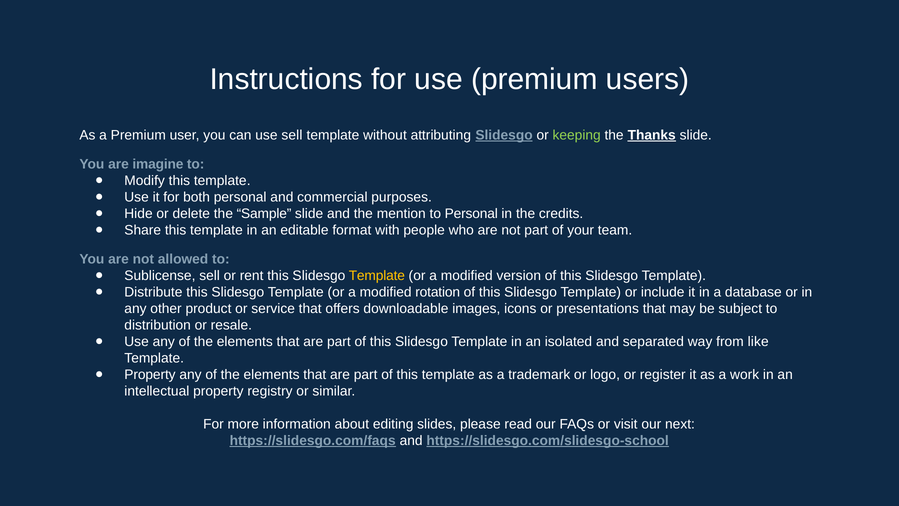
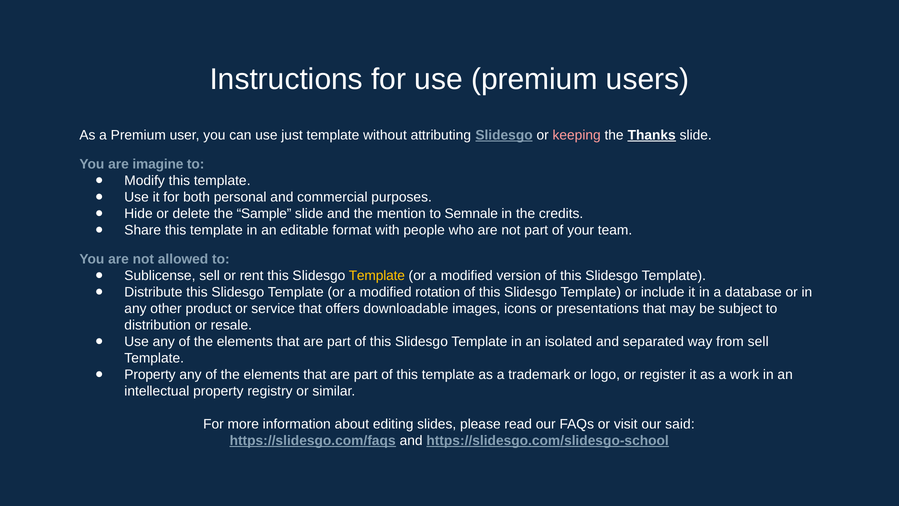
use sell: sell -> just (292, 135)
keeping colour: light green -> pink (577, 135)
to Personal: Personal -> Semnale (471, 213)
from like: like -> sell (758, 341)
next: next -> said (680, 424)
